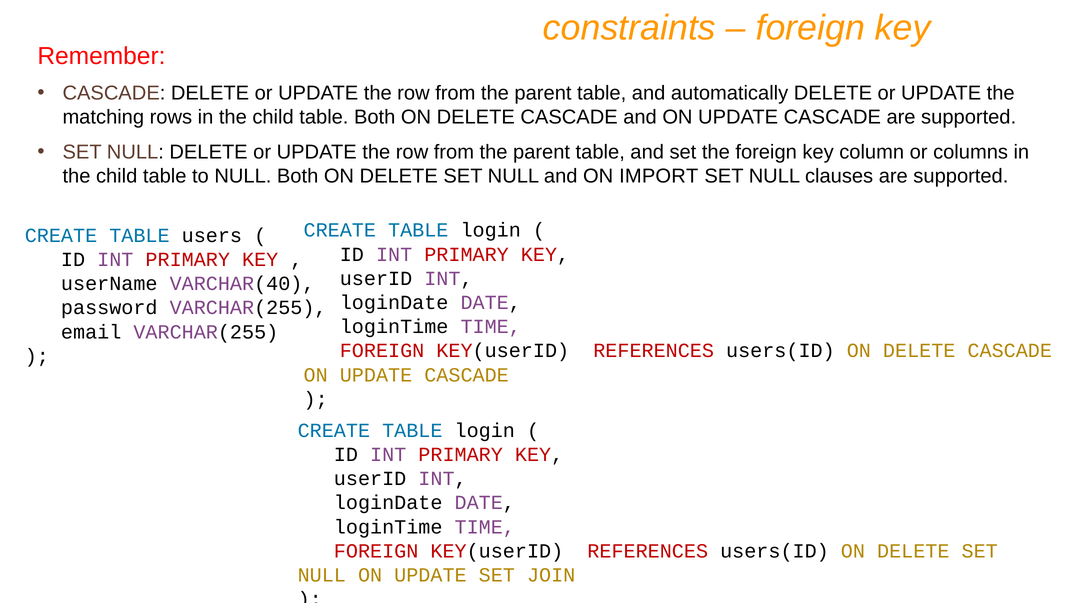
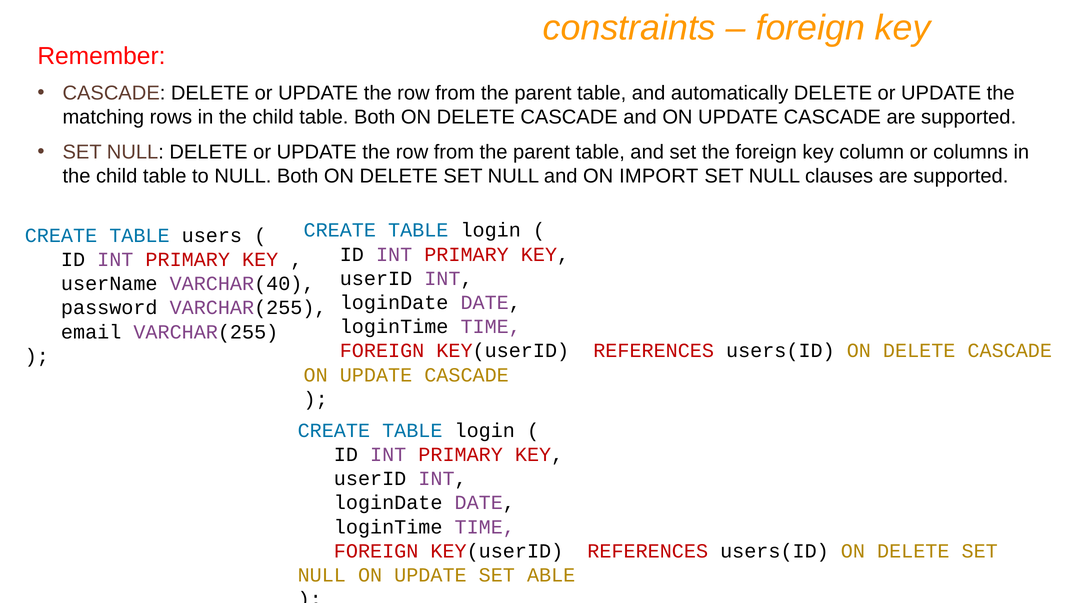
JOIN: JOIN -> ABLE (551, 576)
